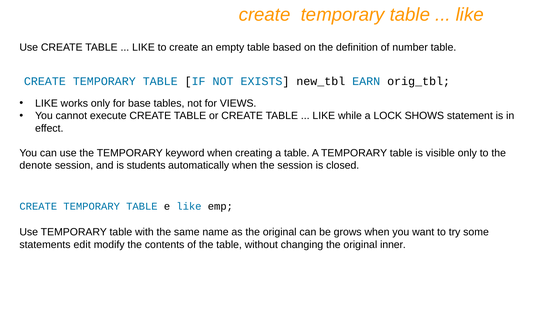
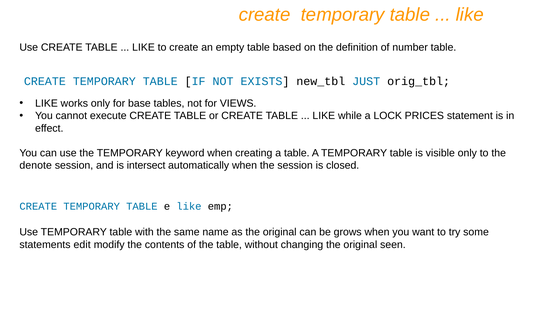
EARN: EARN -> JUST (366, 81)
SHOWS: SHOWS -> PRICES (424, 116)
students: students -> intersect (146, 165)
inner: inner -> seen (393, 245)
